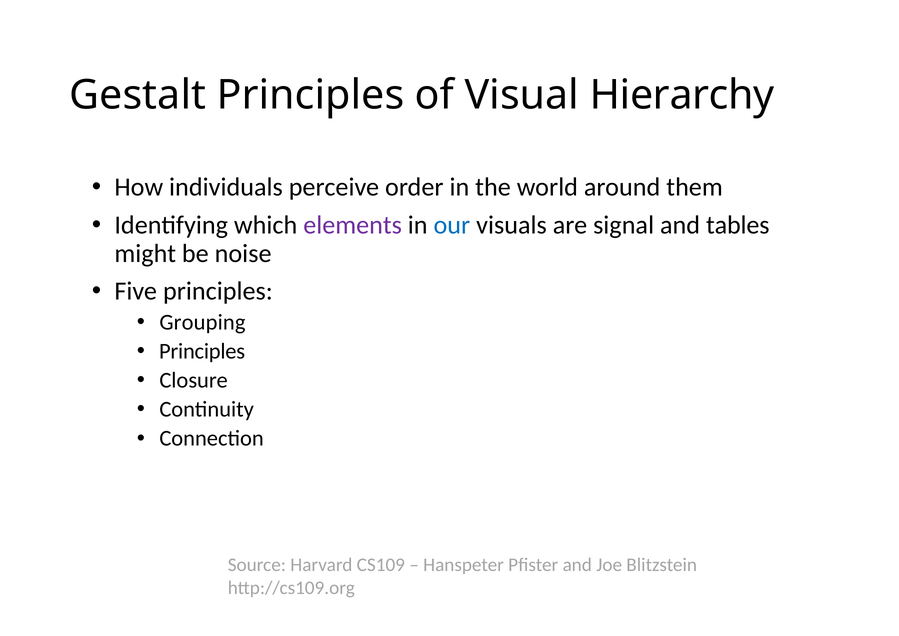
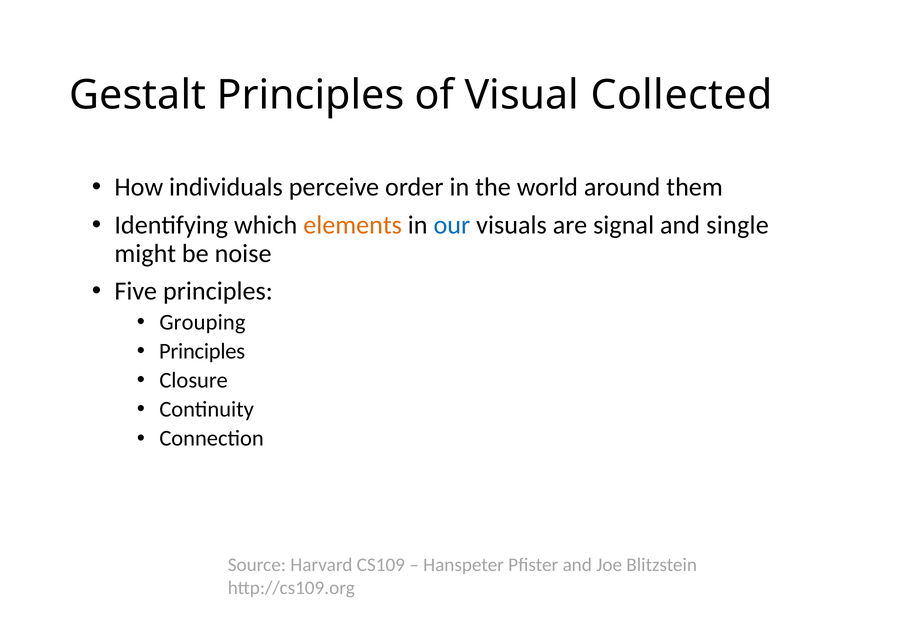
Hierarchy: Hierarchy -> Collected (682, 95)
elements colour: purple -> orange (353, 225)
tables: tables -> single (738, 225)
